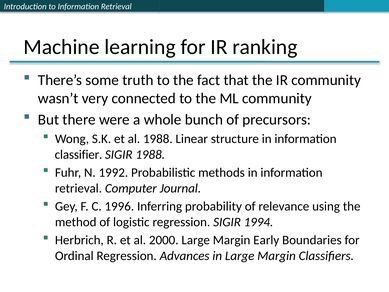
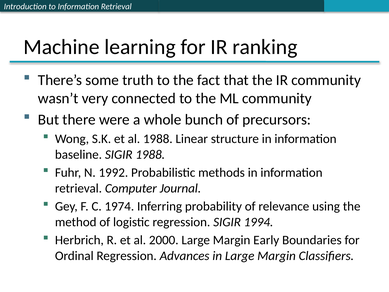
classifier: classifier -> baseline (78, 154)
1996: 1996 -> 1974 (119, 206)
